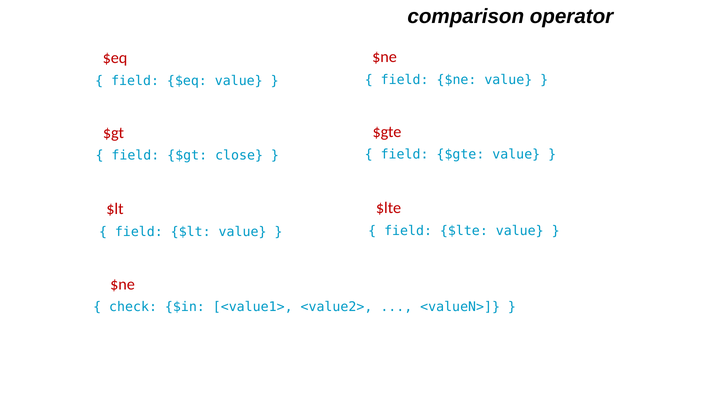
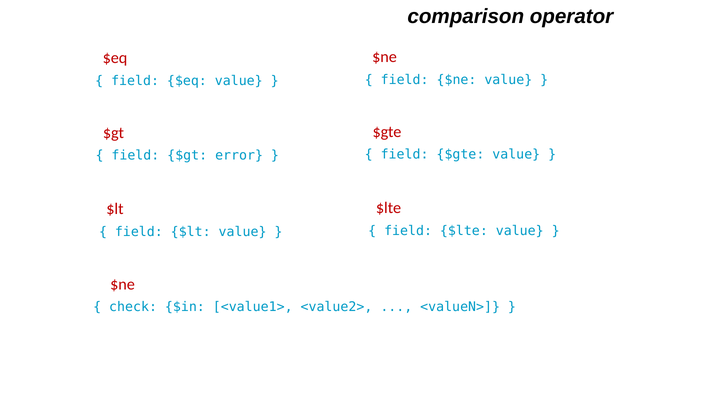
close: close -> error (239, 155)
